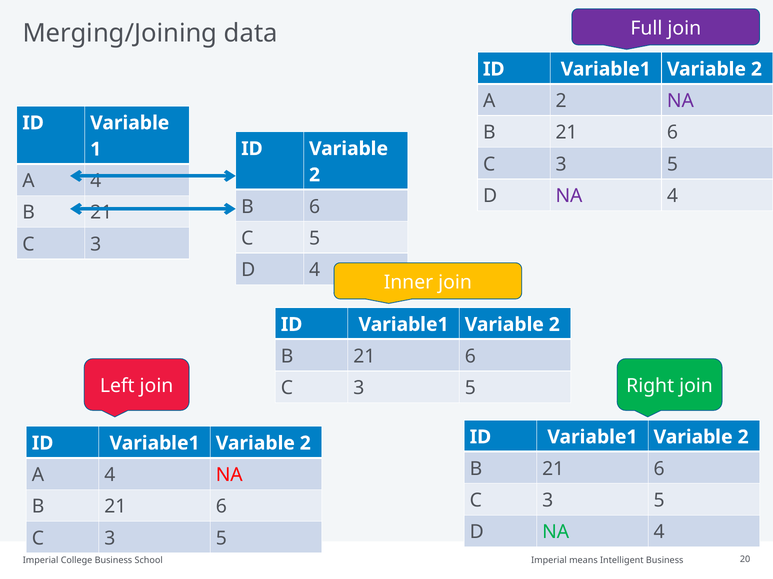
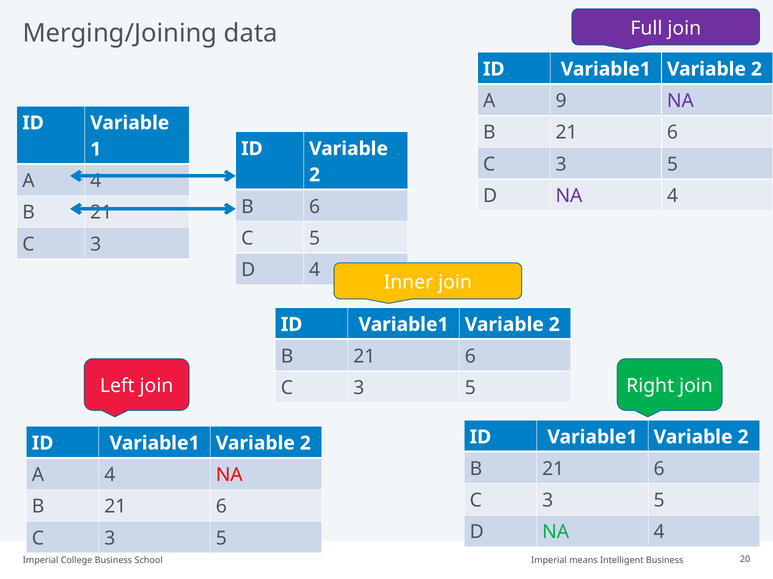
A 2: 2 -> 9 (561, 101)
